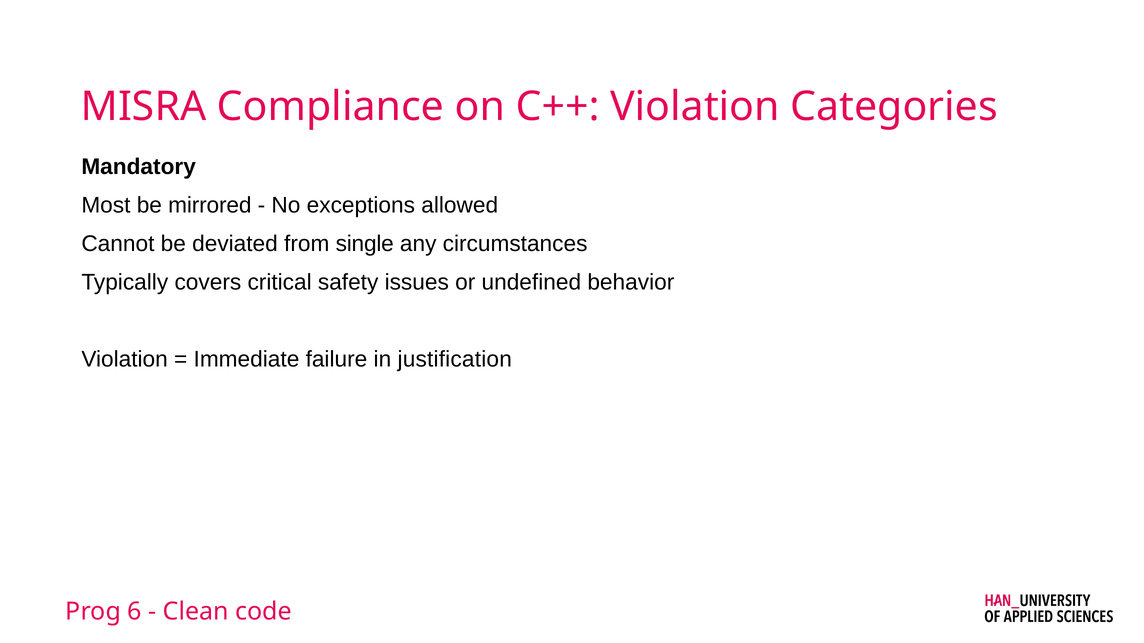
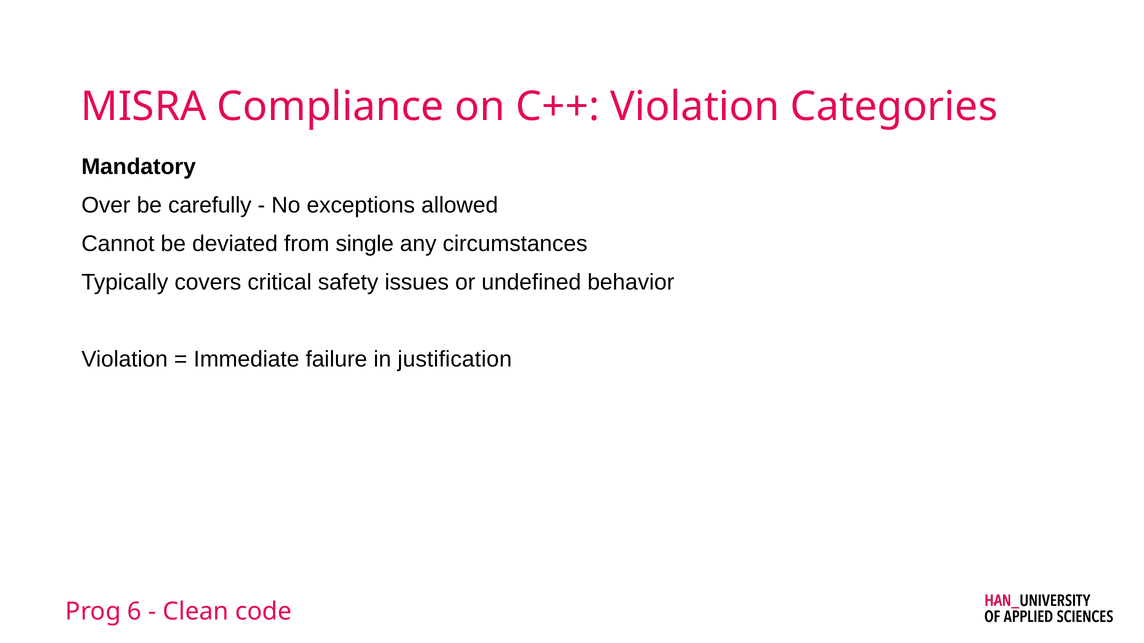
Most: Most -> Over (106, 205)
mirrored: mirrored -> carefully (210, 205)
